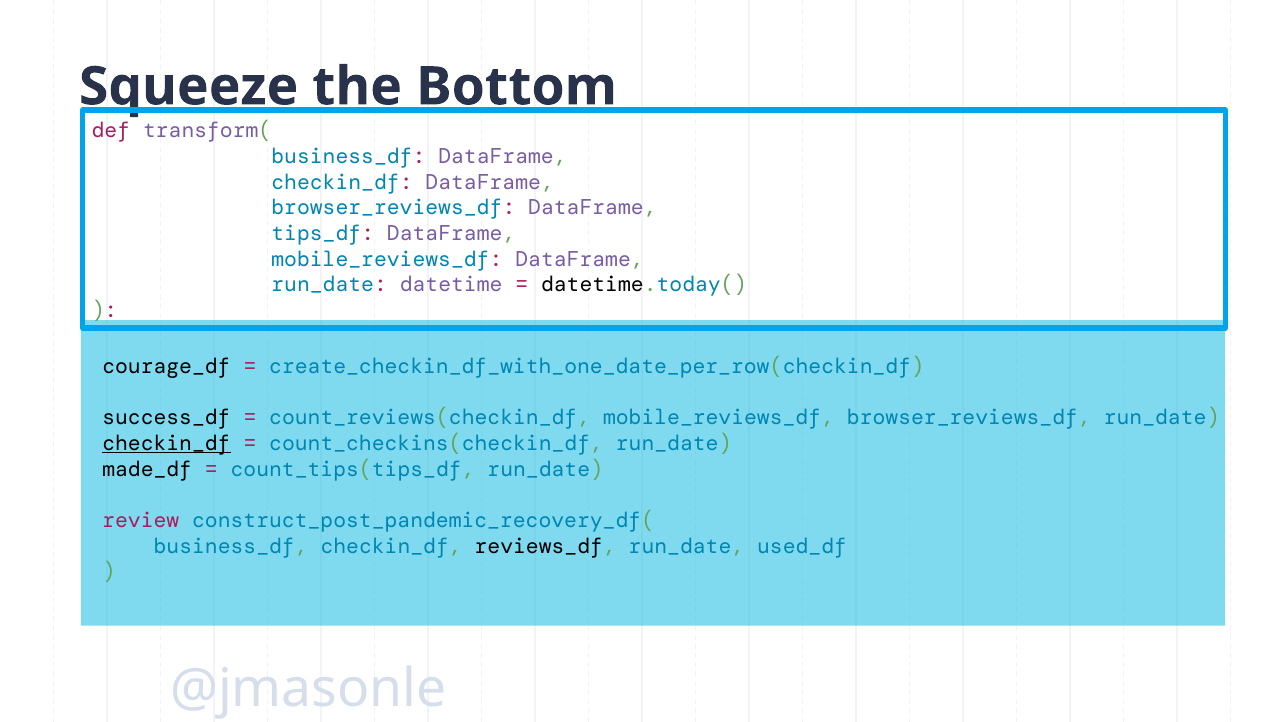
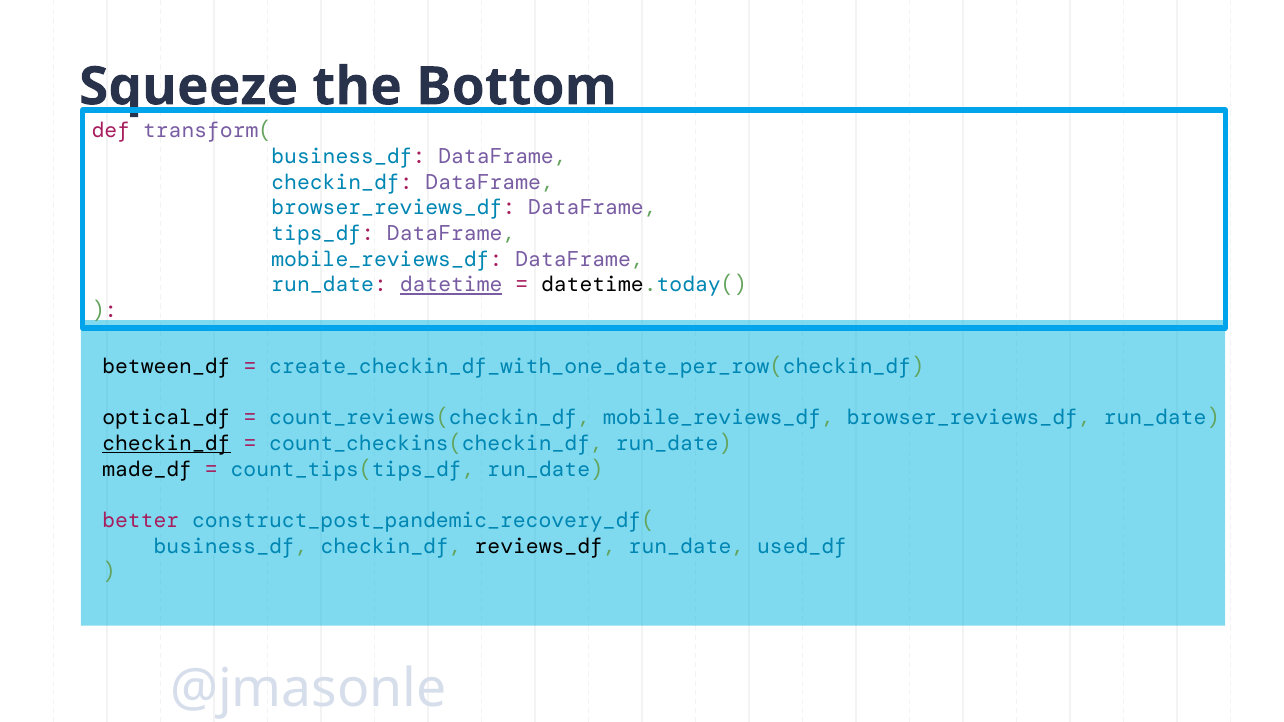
datetime underline: none -> present (451, 285)
courage_df: courage_df -> between_df (166, 367)
success_df: success_df -> optical_df (166, 418)
review: review -> better (141, 521)
